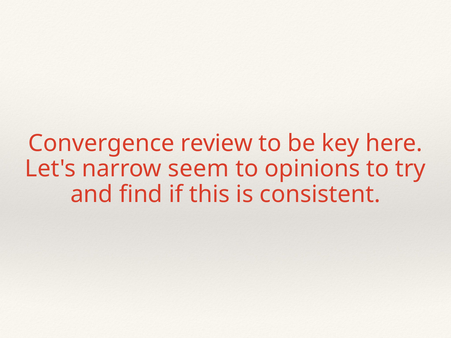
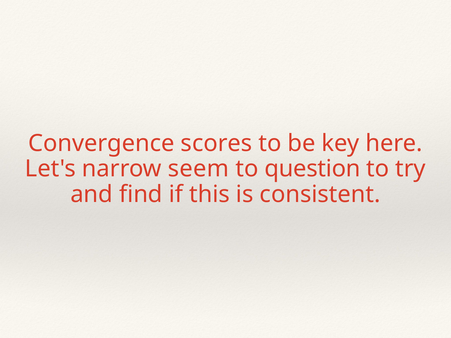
review: review -> scores (216, 143)
opinions: opinions -> question (312, 169)
